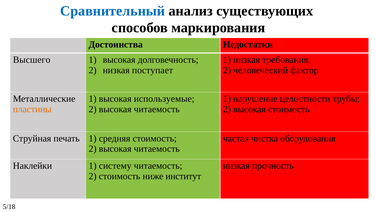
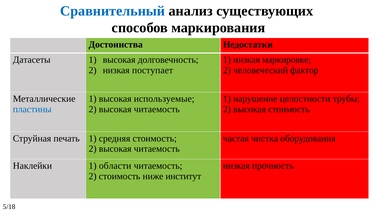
Высшего: Высшего -> Датасеты (32, 60)
требования: требования -> маркировке (287, 60)
пластины colour: orange -> blue (32, 109)
систему: систему -> области (115, 166)
